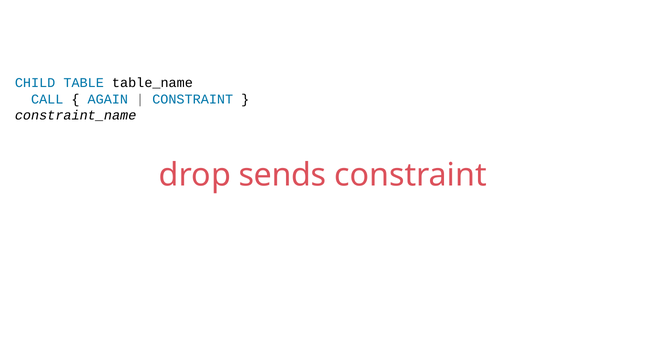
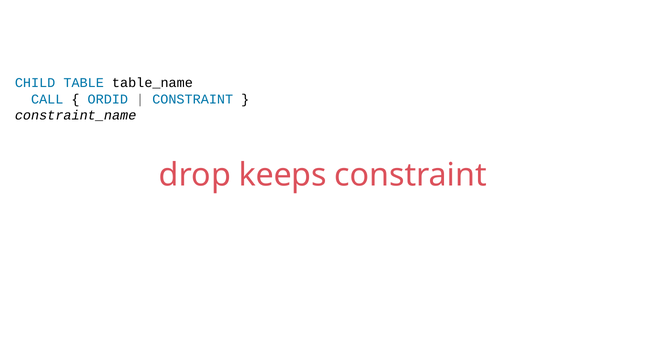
AGAIN: AGAIN -> ORDID (108, 99)
sends: sends -> keeps (283, 175)
